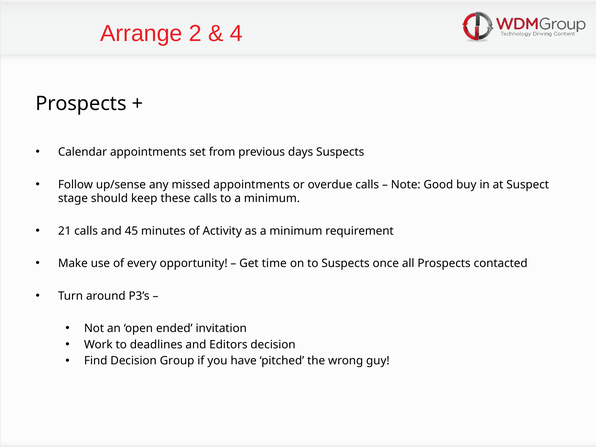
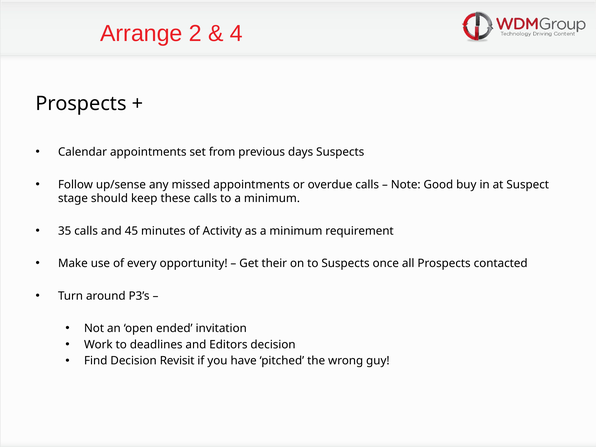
21: 21 -> 35 (65, 231)
time: time -> their (274, 263)
Group: Group -> Revisit (177, 361)
